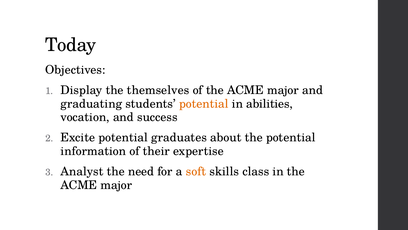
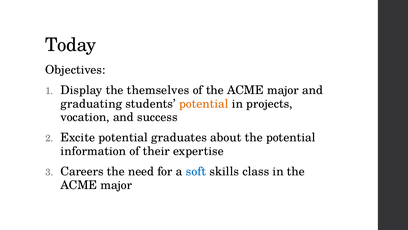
abilities: abilities -> projects (269, 104)
Analyst: Analyst -> Careers (82, 171)
soft colour: orange -> blue (196, 171)
